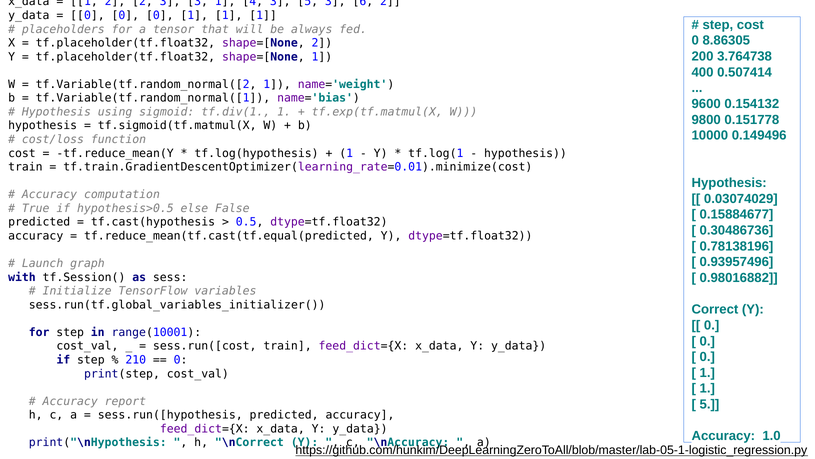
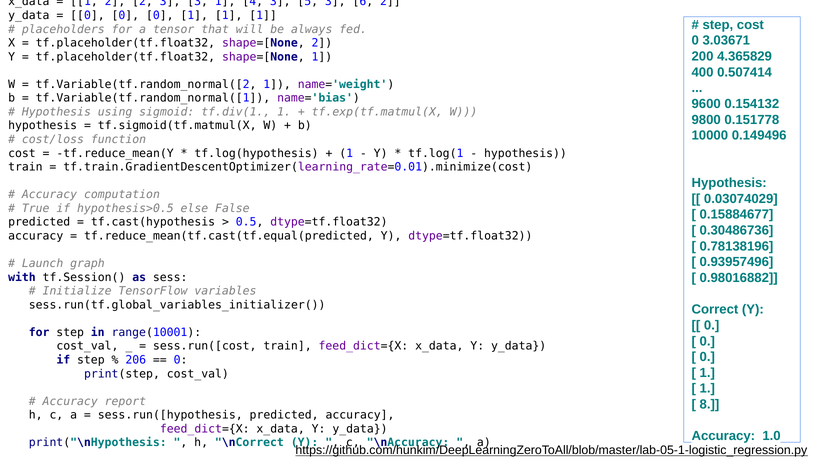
8.86305: 8.86305 -> 3.03671 (726, 41)
3.764738: 3.764738 -> 4.365829 (745, 56)
210: 210 -> 206 (136, 360)
5: 5 -> 8 (709, 404)
